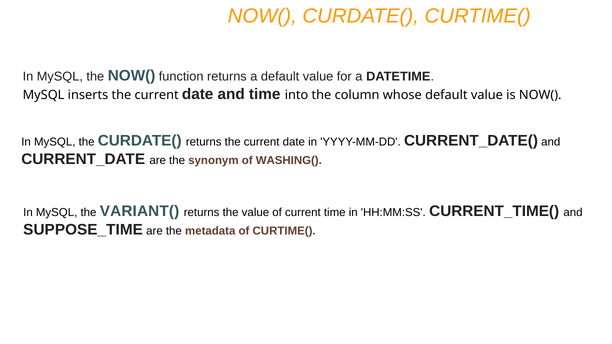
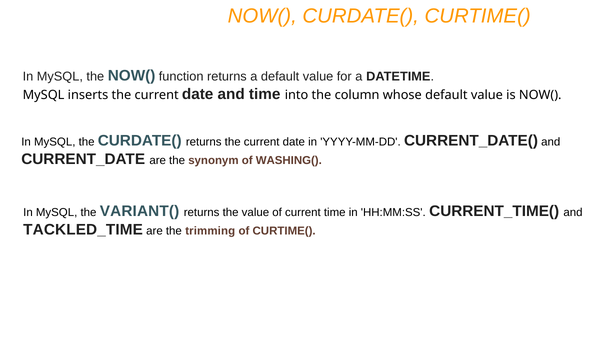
SUPPOSE_TIME: SUPPOSE_TIME -> TACKLED_TIME (83, 230)
metadata: metadata -> trimming (210, 231)
